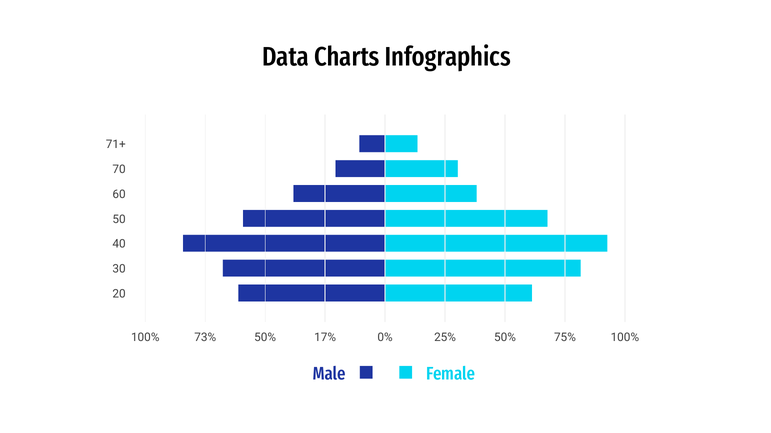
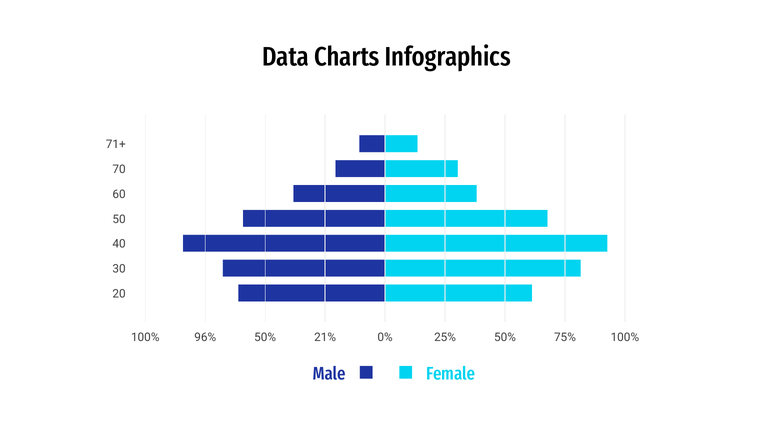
73%: 73% -> 96% (205, 338)
17%: 17% -> 21% (325, 338)
